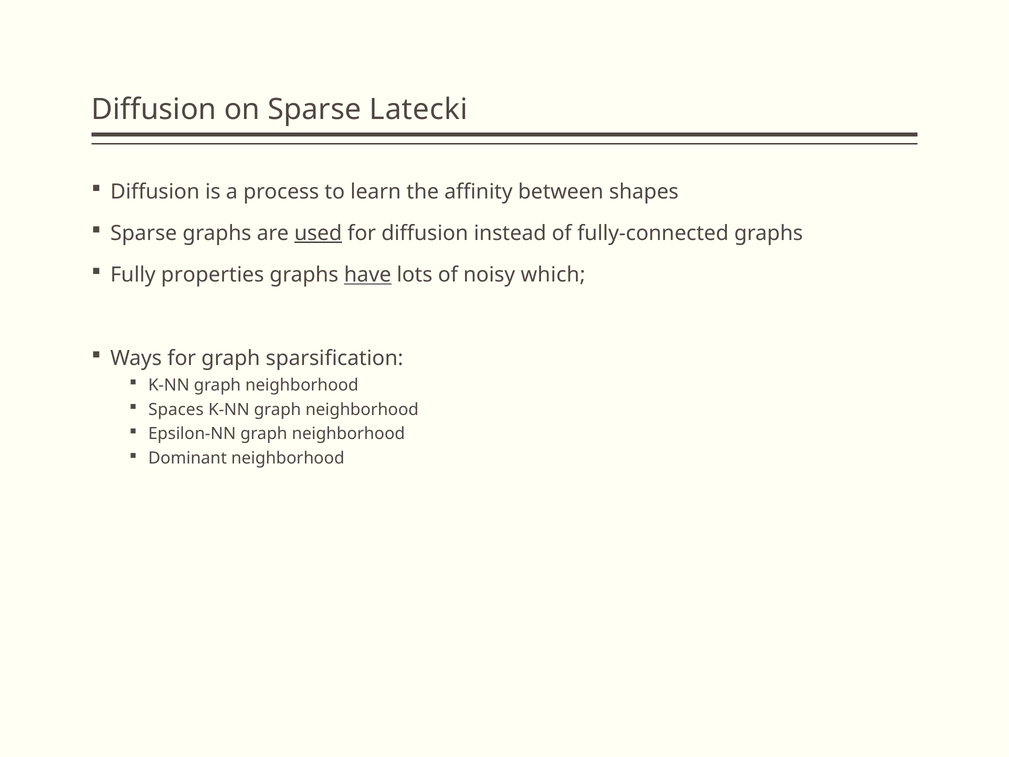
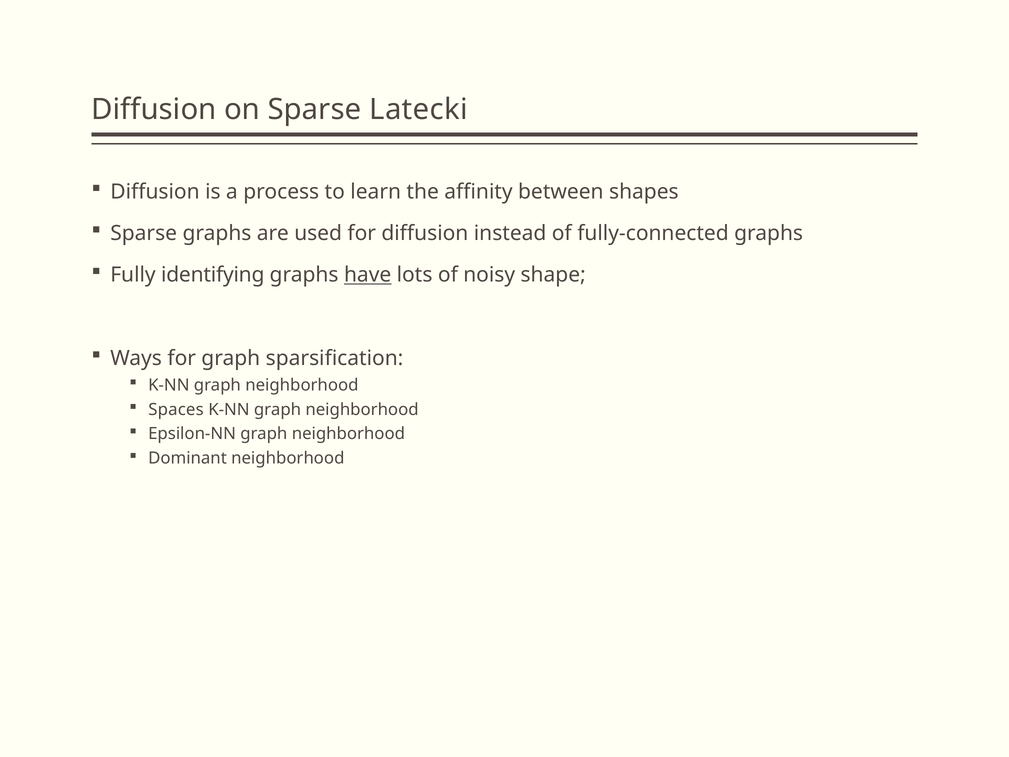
used underline: present -> none (318, 233)
properties: properties -> identifying (213, 275)
which: which -> shape (553, 275)
